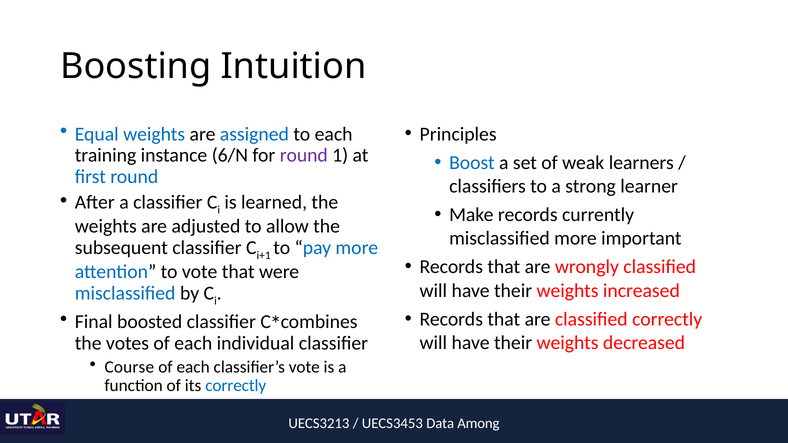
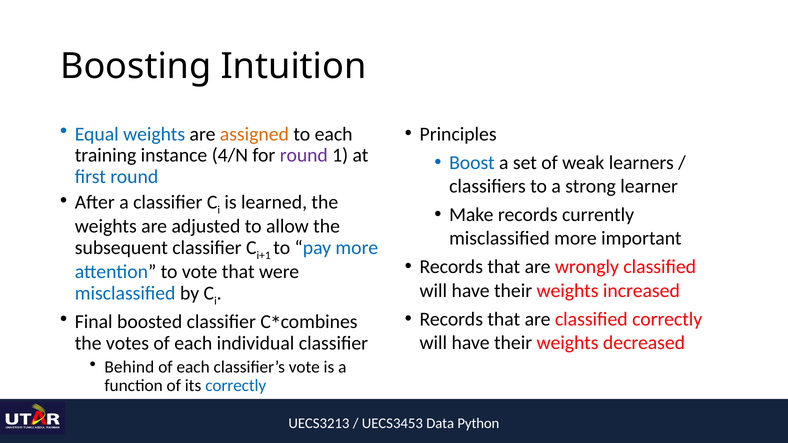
assigned colour: blue -> orange (254, 134)
6/N: 6/N -> 4/N (230, 155)
Course: Course -> Behind (129, 367)
Among: Among -> Python (478, 424)
